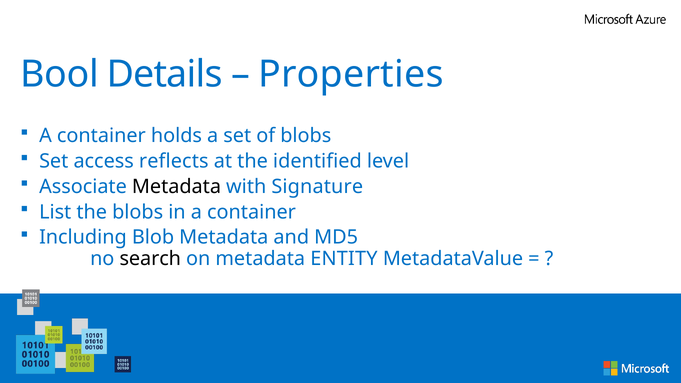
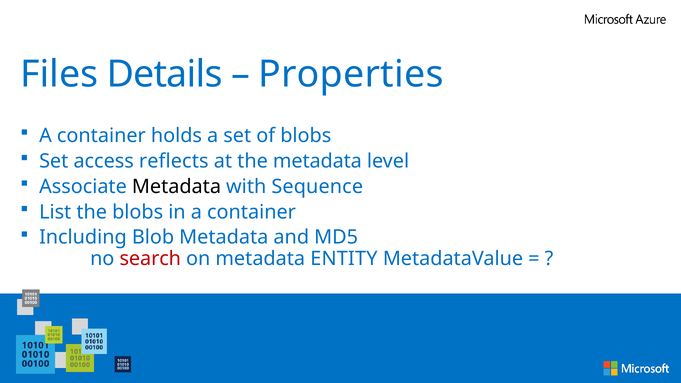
Bool: Bool -> Files (59, 74)
the identified: identified -> metadata (317, 161)
Signature: Signature -> Sequence (317, 187)
search colour: black -> red (150, 259)
